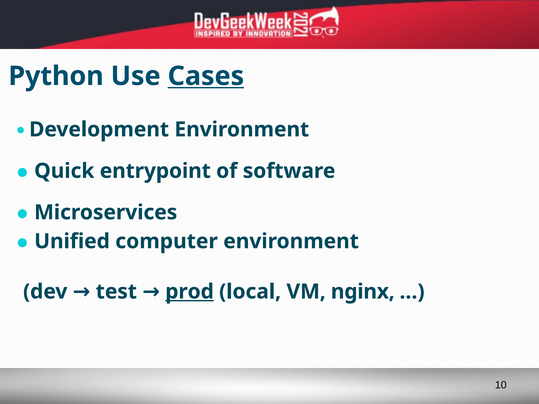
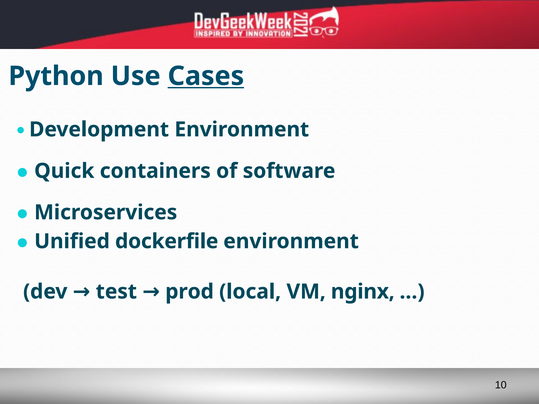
entrypoint: entrypoint -> containers (155, 171)
computer: computer -> dockerfile (167, 241)
prod underline: present -> none (190, 292)
